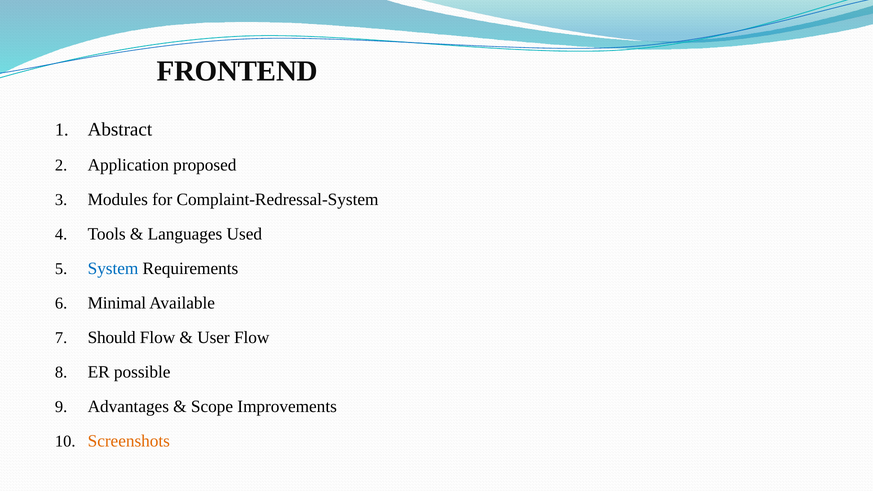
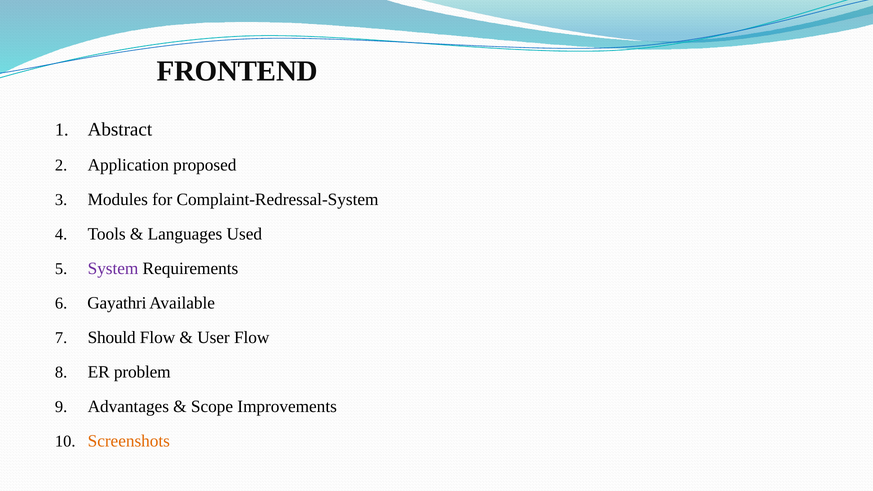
System colour: blue -> purple (113, 269)
Minimal: Minimal -> Gayathri (117, 303)
possible: possible -> problem (142, 372)
